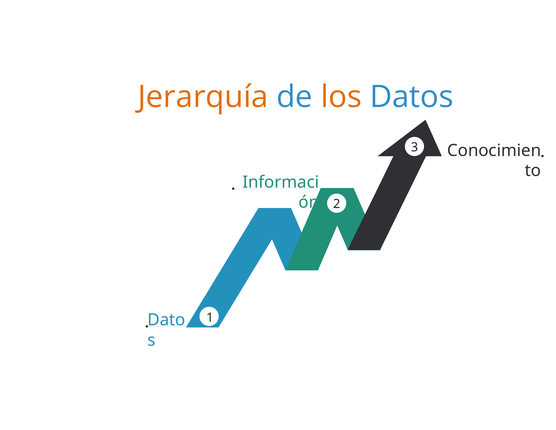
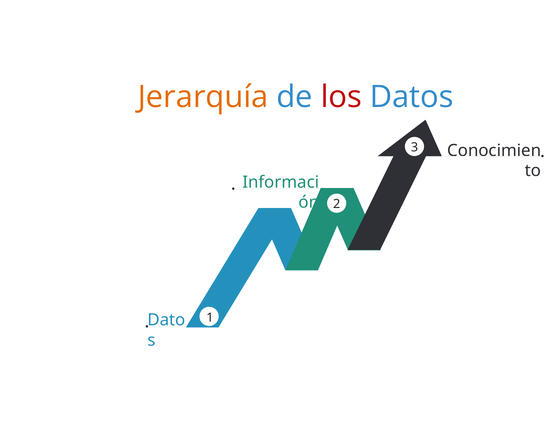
los colour: orange -> red (341, 97)
